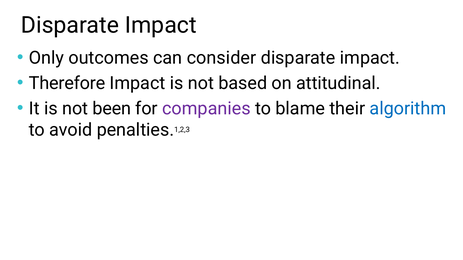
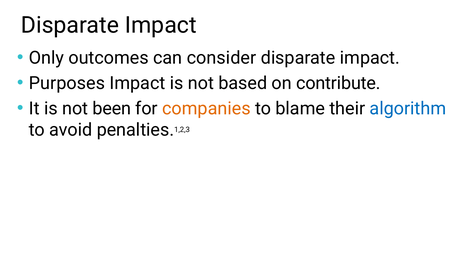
Therefore: Therefore -> Purposes (67, 83)
attitudinal: attitudinal -> contribute (338, 83)
companies colour: purple -> orange (206, 109)
